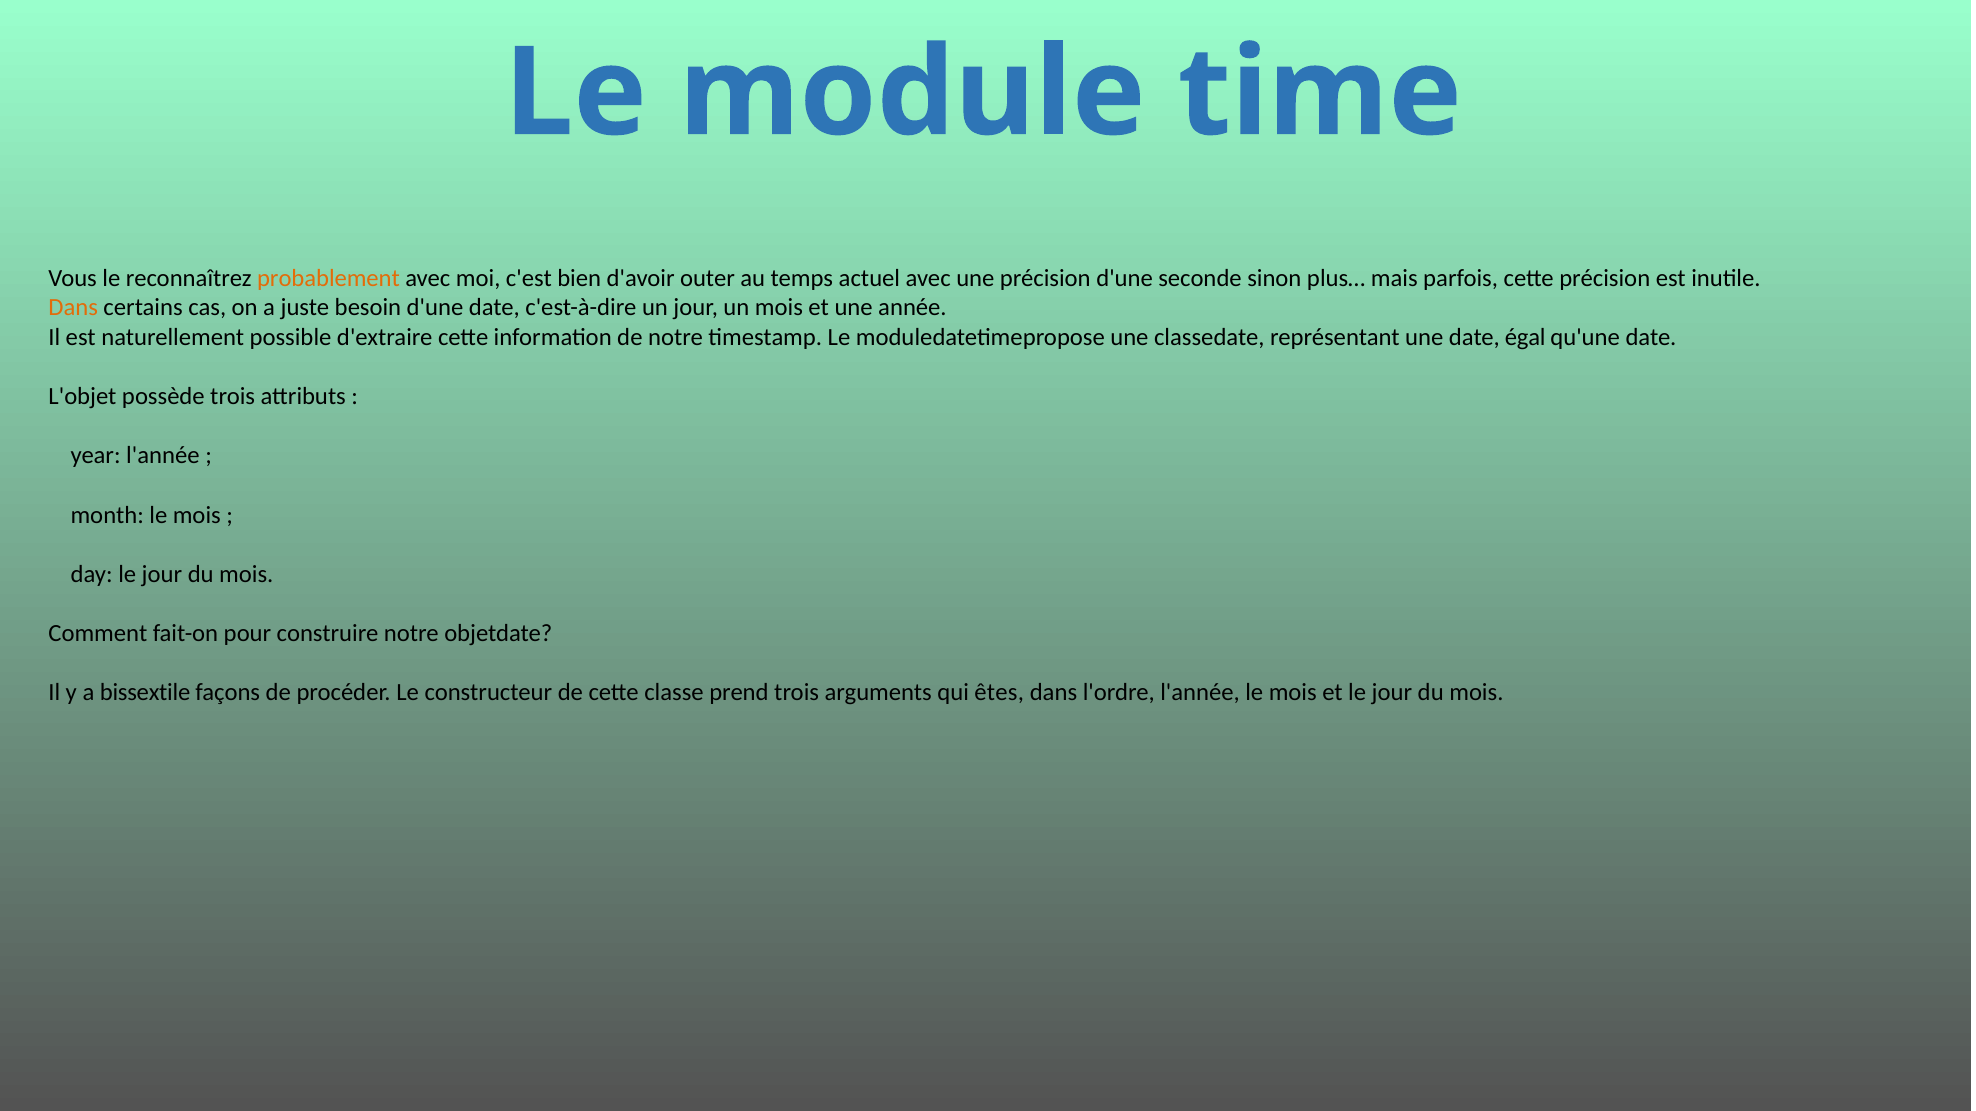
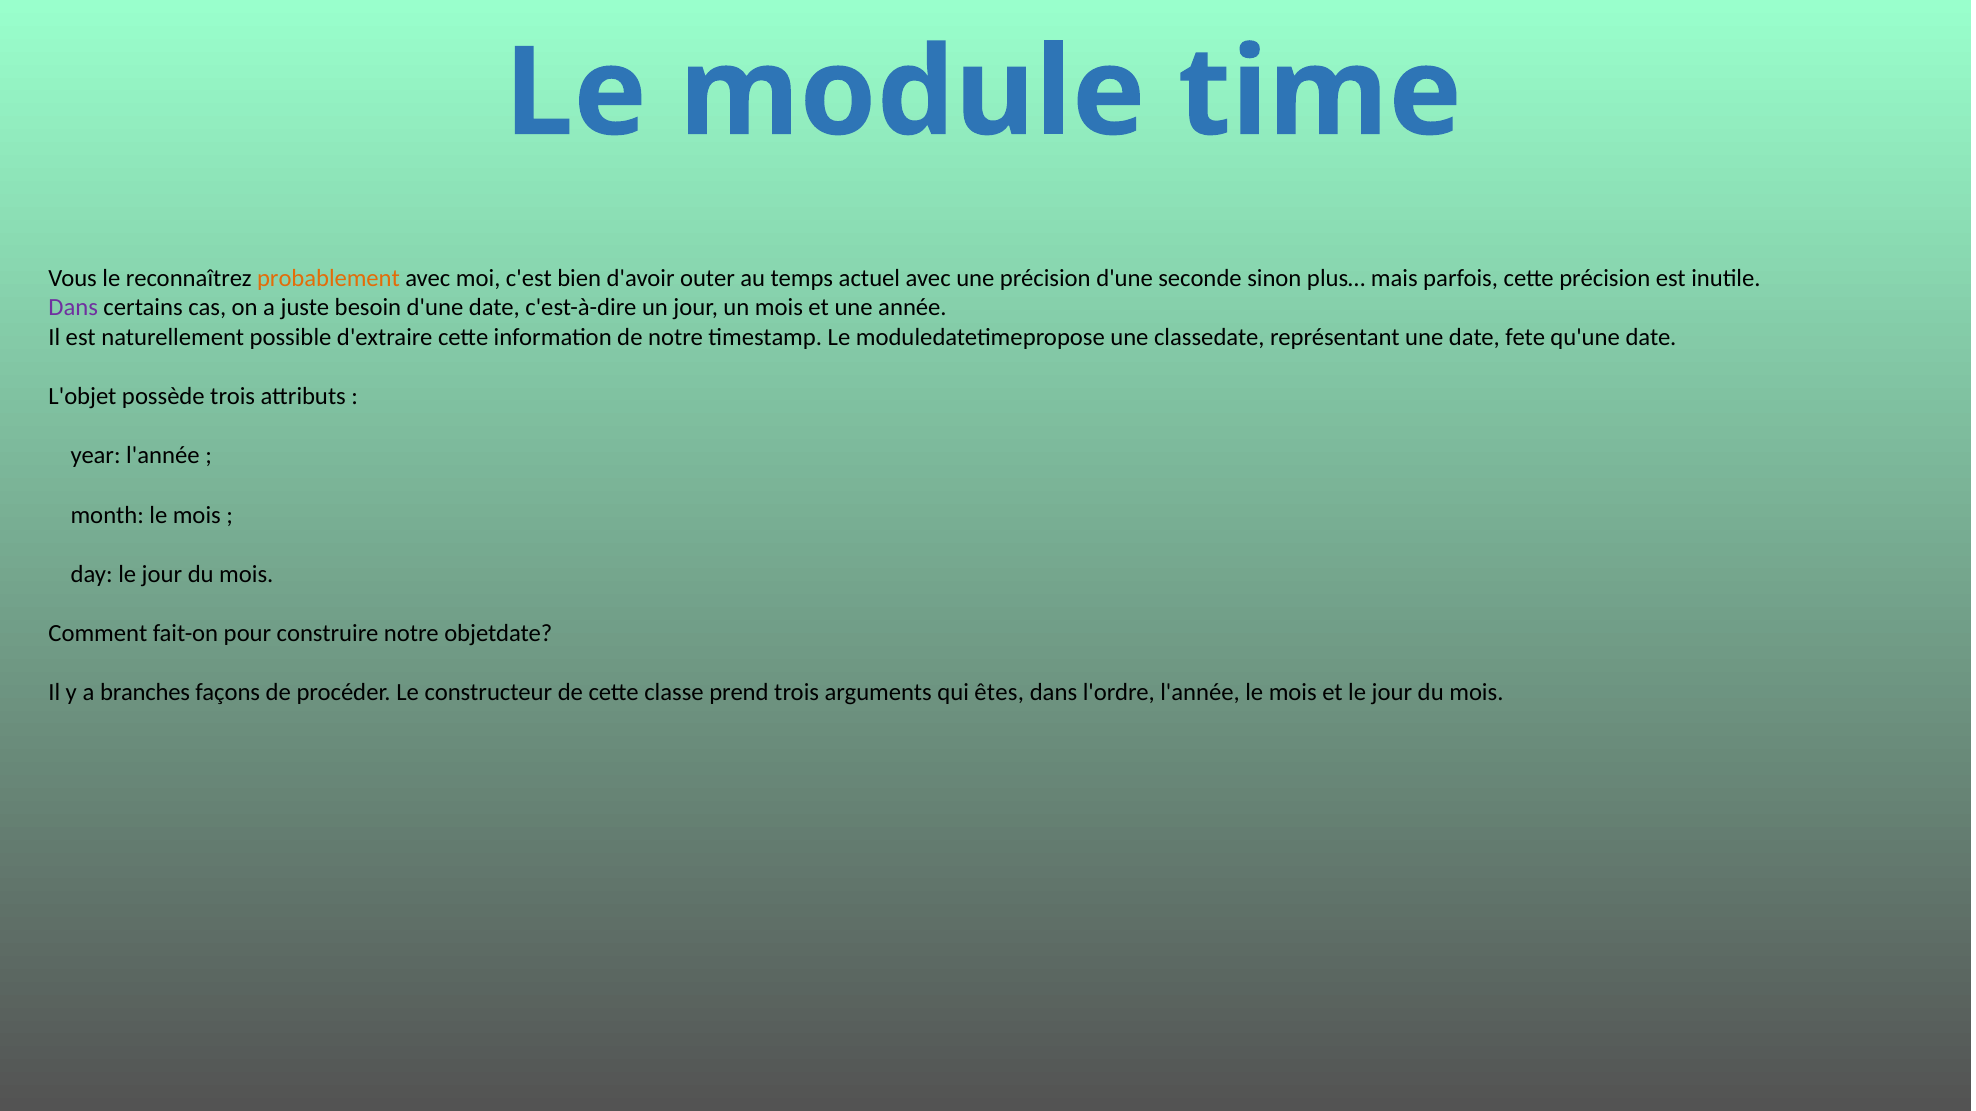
Dans colour: orange -> purple (73, 308)
égal: égal -> fete (1525, 337)
bissextile: bissextile -> branches (145, 693)
